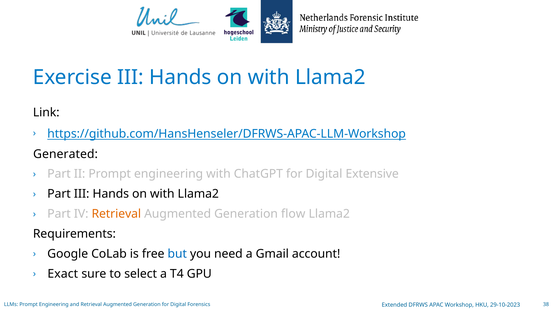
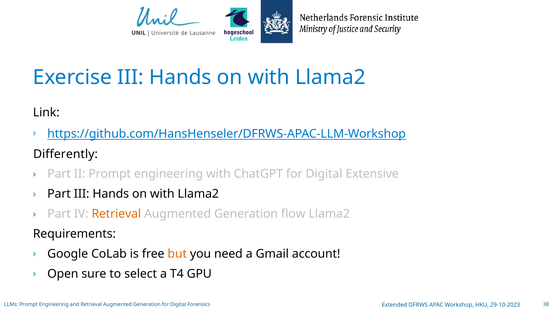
Generated: Generated -> Differently (65, 154)
but colour: blue -> orange (177, 254)
Exact: Exact -> Open (63, 274)
